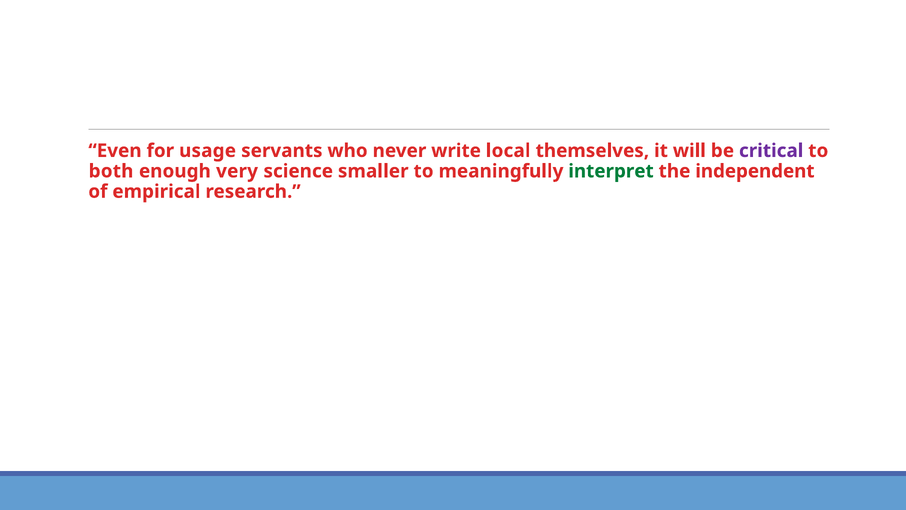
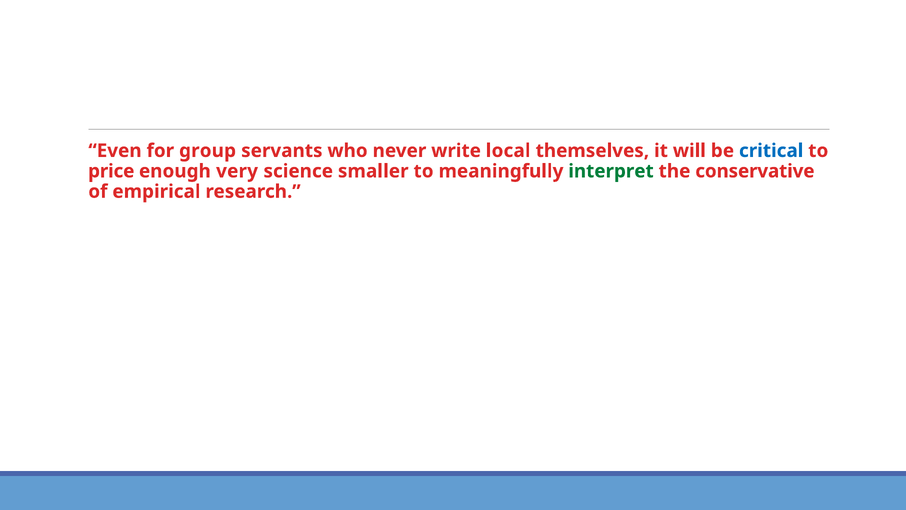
usage: usage -> group (208, 151)
critical colour: purple -> blue (771, 151)
both: both -> price (111, 171)
independent: independent -> conservative (755, 171)
